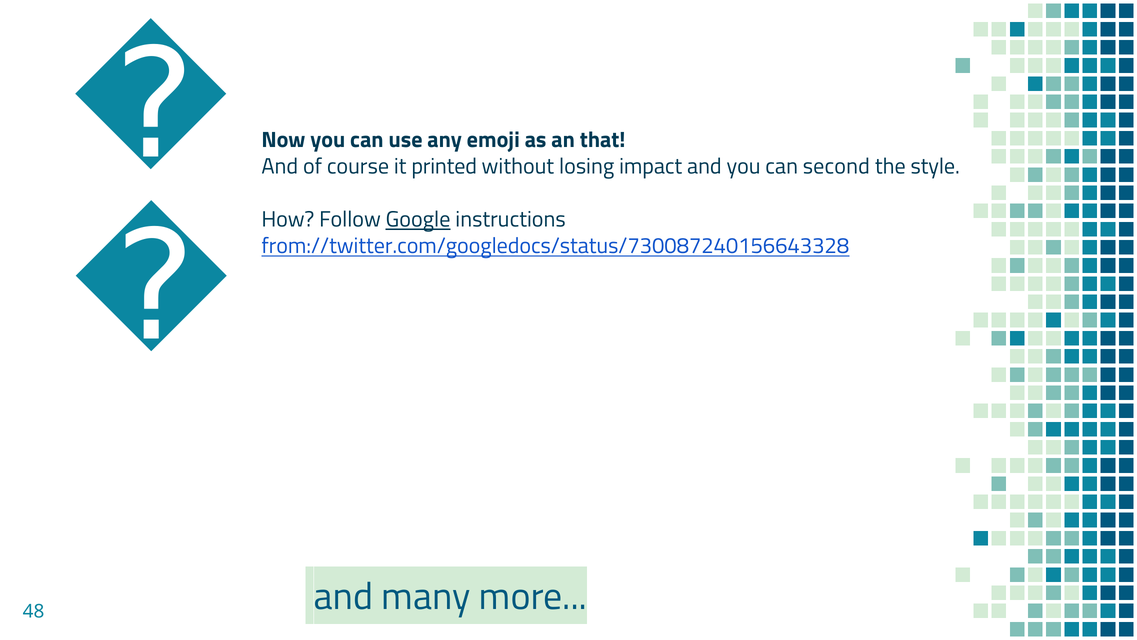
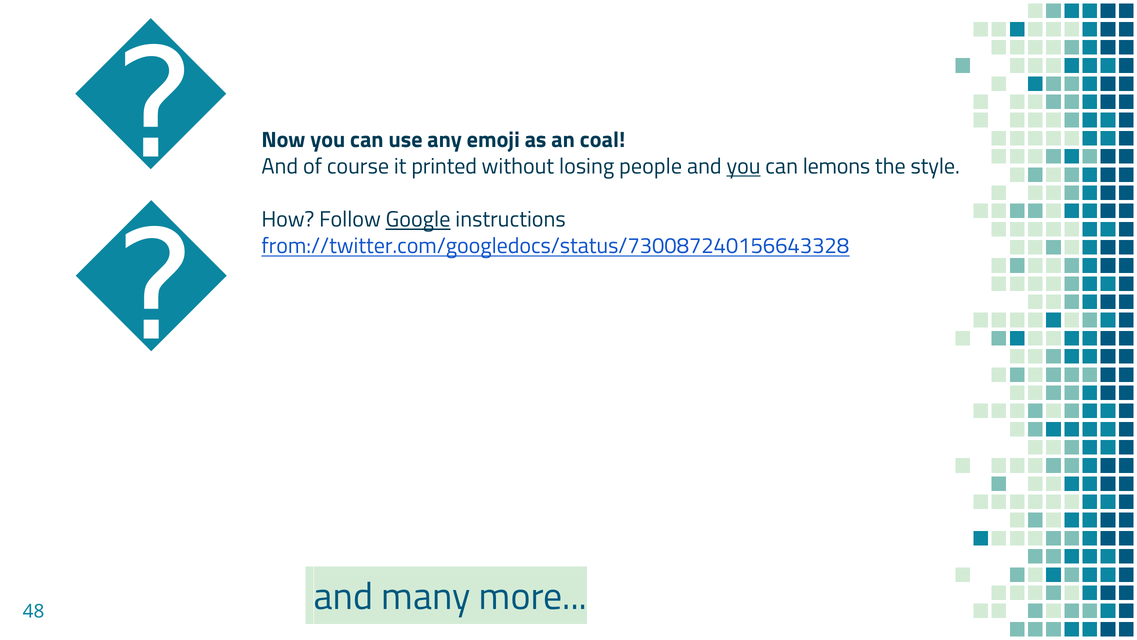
that: that -> coal (603, 140)
impact: impact -> people (651, 166)
you underline: none -> present (744, 166)
second: second -> lemons (837, 166)
